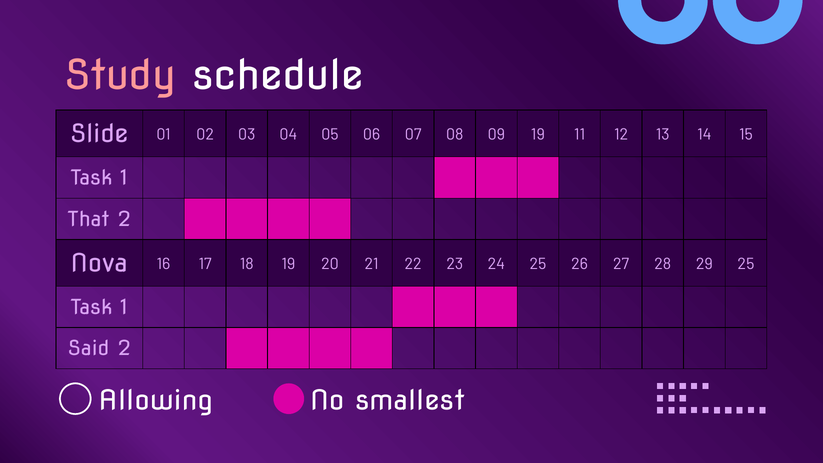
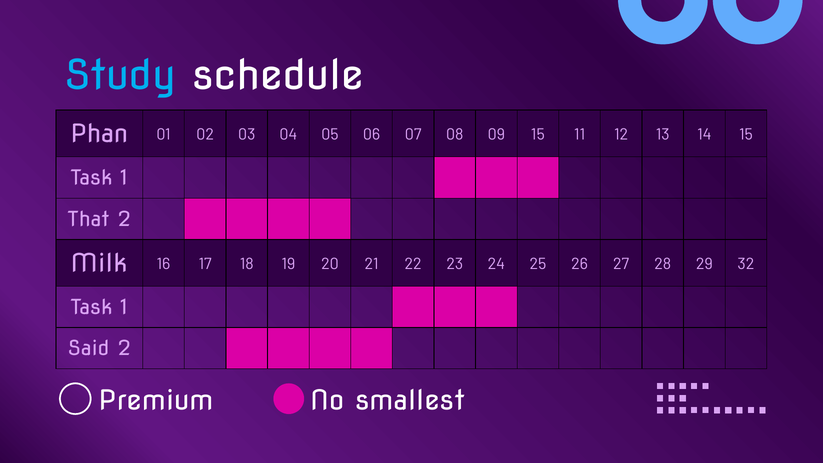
Study colour: pink -> light blue (120, 76)
Slide: Slide -> Phan (99, 134)
09 19: 19 -> 15 (538, 135)
Nova: Nova -> Milk (99, 263)
29 25: 25 -> 32 (746, 264)
Allowing: Allowing -> Premium (156, 401)
